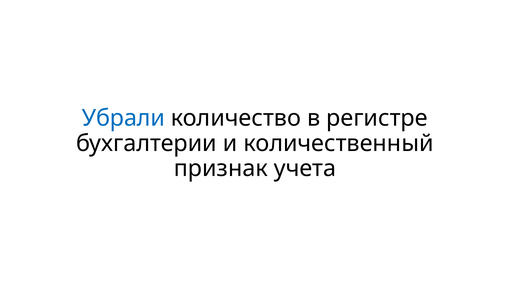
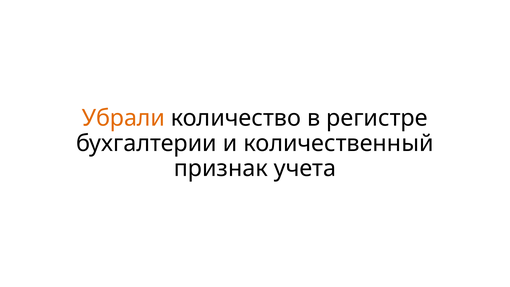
Убрали colour: blue -> orange (123, 118)
